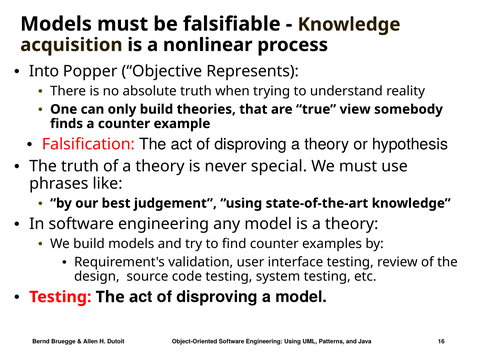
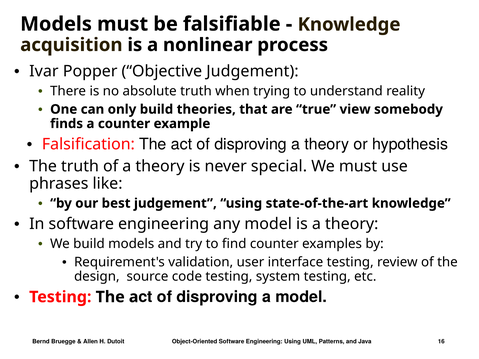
Into: Into -> Ivar (44, 71)
Objective Represents: Represents -> Judgement (252, 71)
